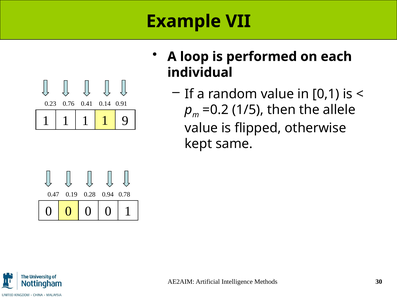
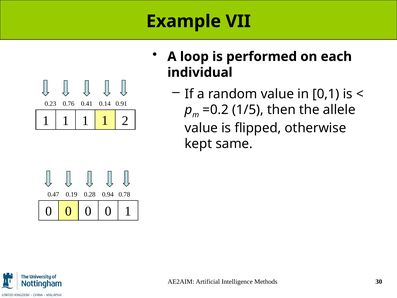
9: 9 -> 2 (125, 121)
